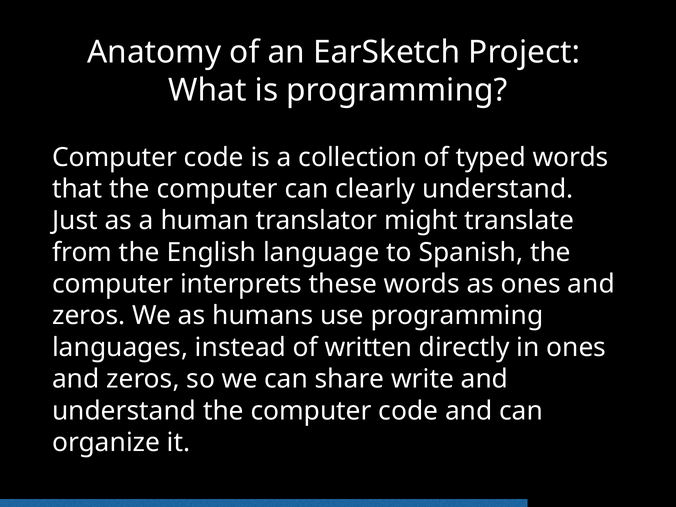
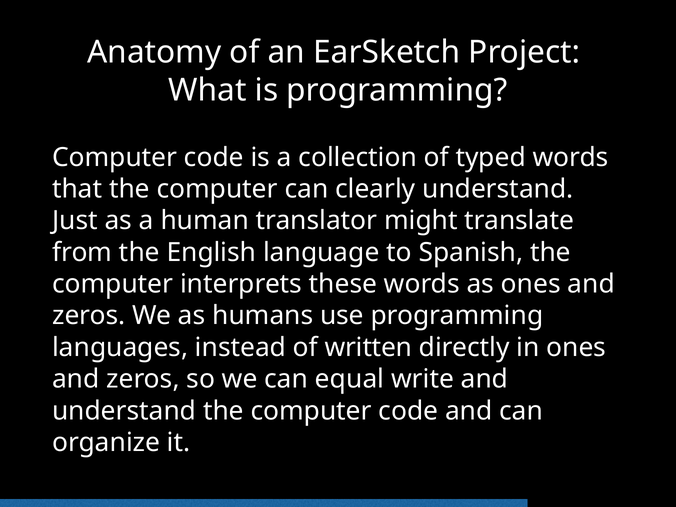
share: share -> equal (350, 379)
